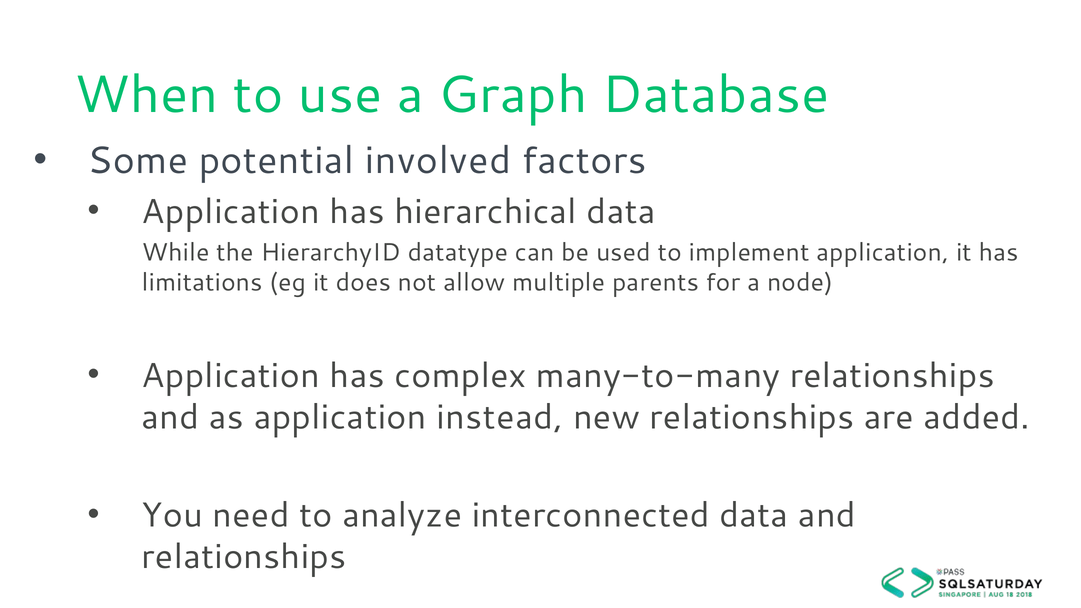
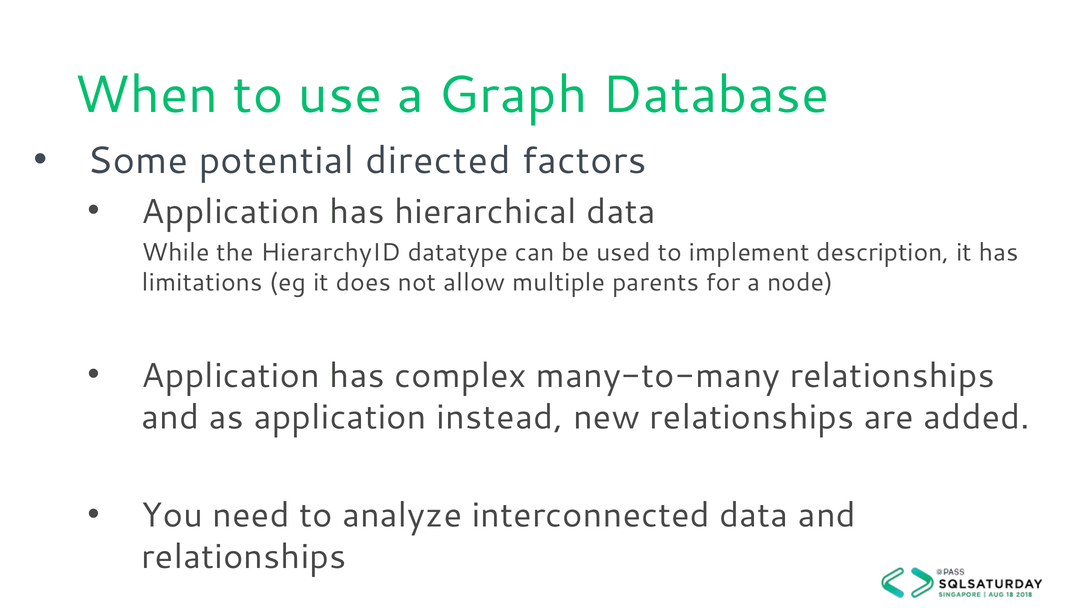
involved: involved -> directed (438, 161)
implement application: application -> description (883, 252)
